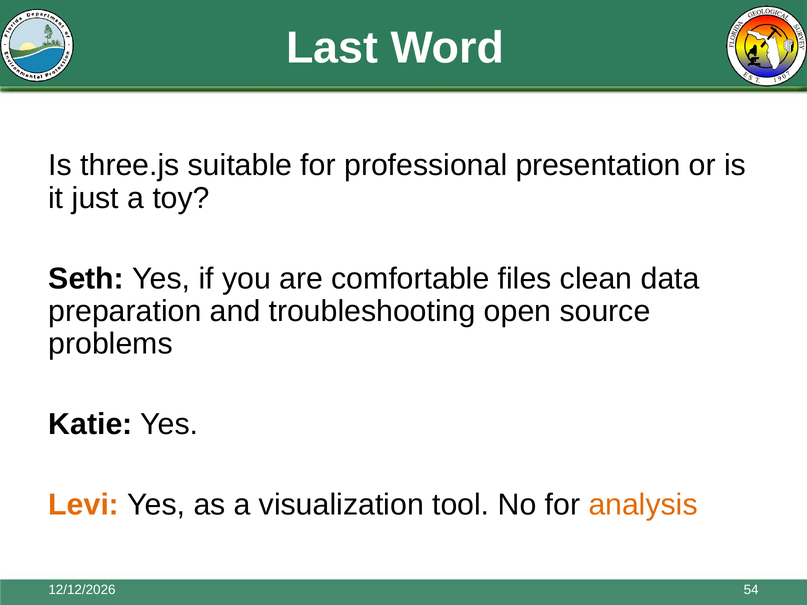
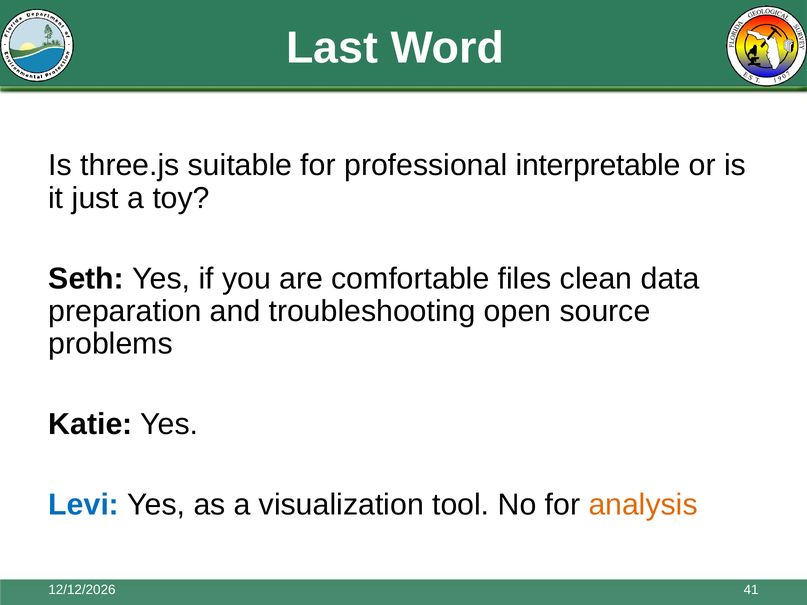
presentation: presentation -> interpretable (598, 166)
Levi colour: orange -> blue (84, 505)
54: 54 -> 41 (751, 590)
